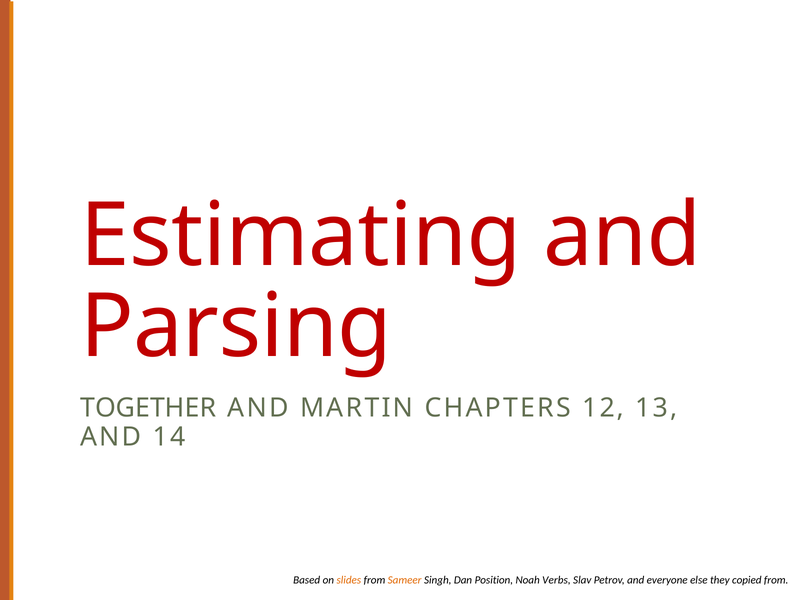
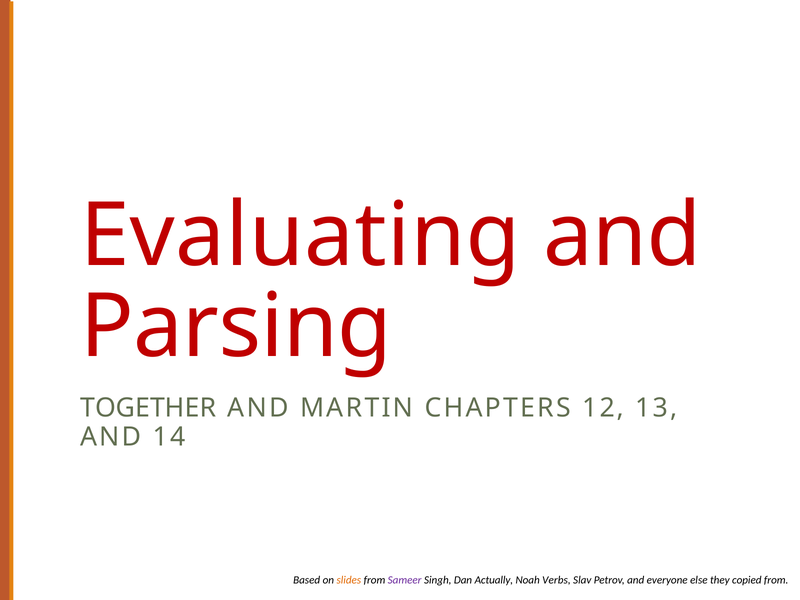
Estimating: Estimating -> Evaluating (300, 236)
Sameer colour: orange -> purple (405, 580)
Position: Position -> Actually (494, 580)
